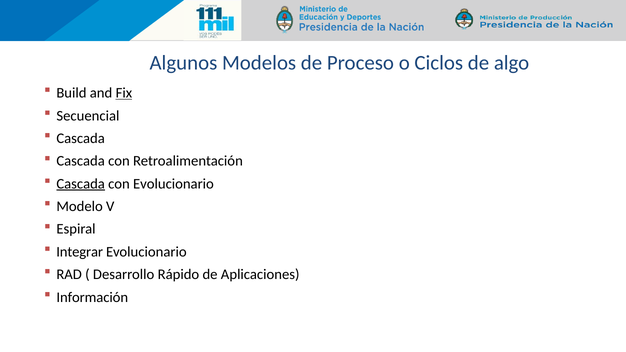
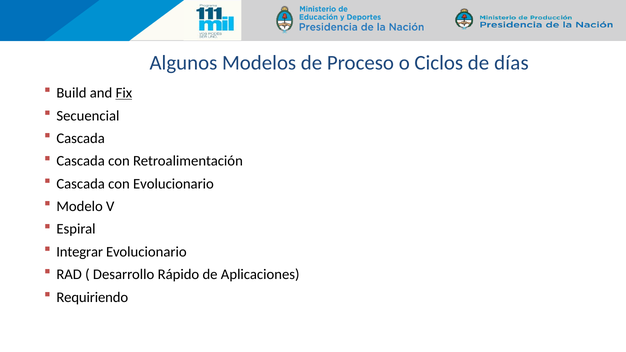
algo: algo -> días (511, 63)
Cascada underline: present -> none (81, 184)
Información: Información -> Requiriendo (92, 297)
